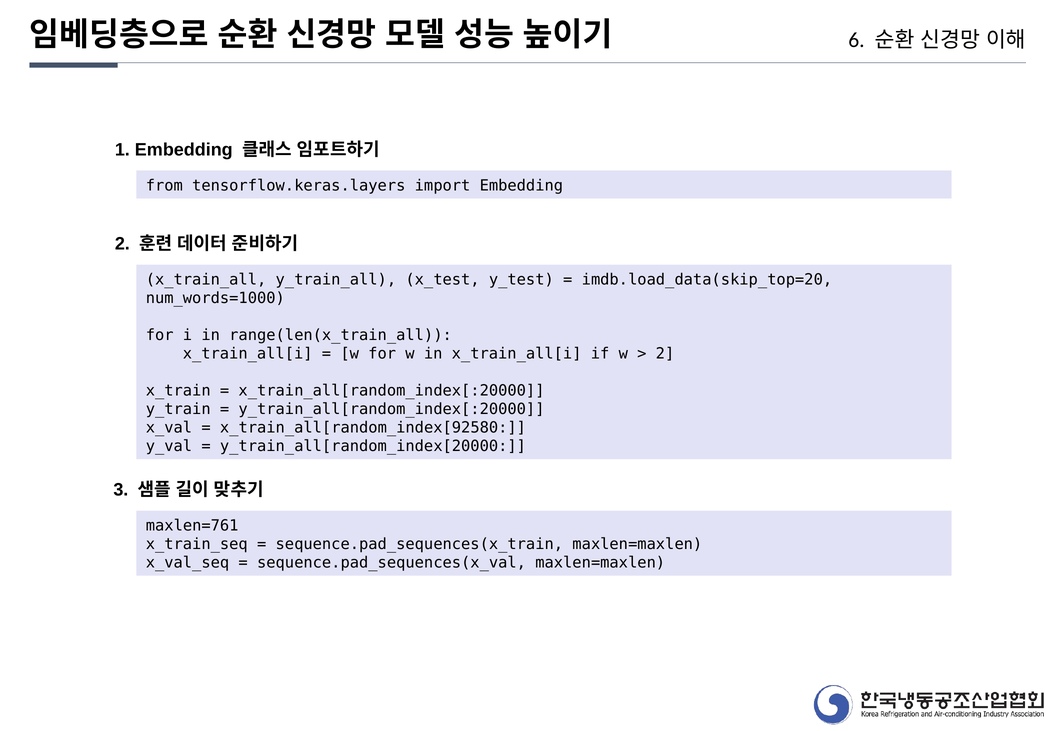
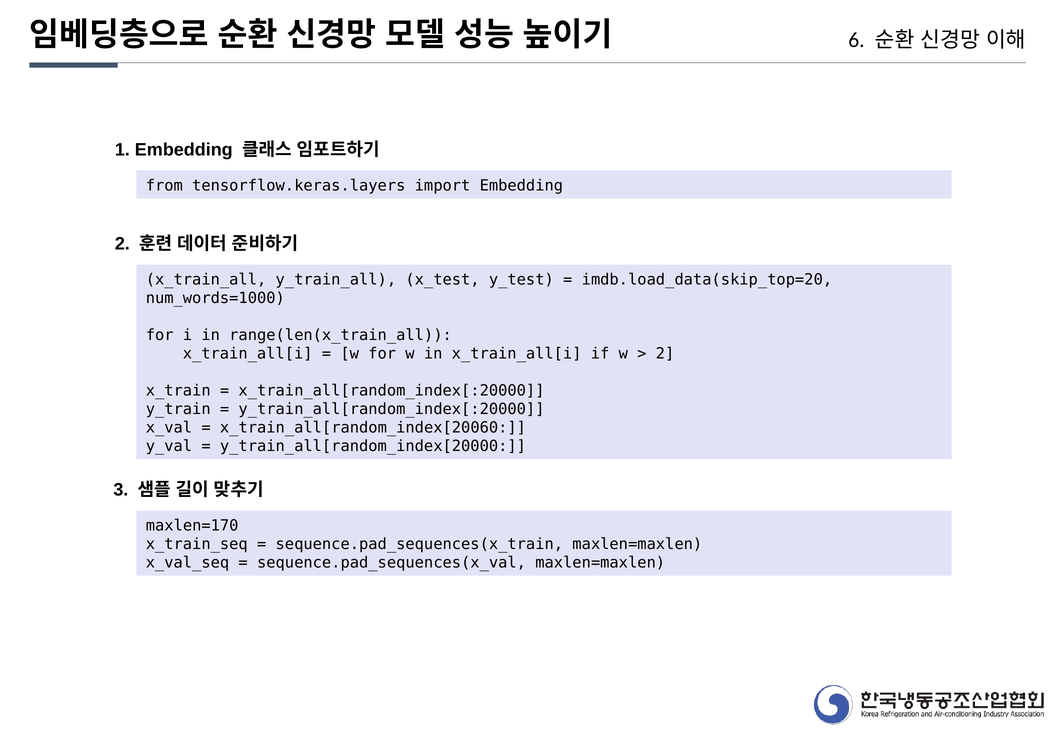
x_train_all[random_index[92580: x_train_all[random_index[92580 -> x_train_all[random_index[20060 (373, 427)
maxlen=761: maxlen=761 -> maxlen=170 (192, 525)
